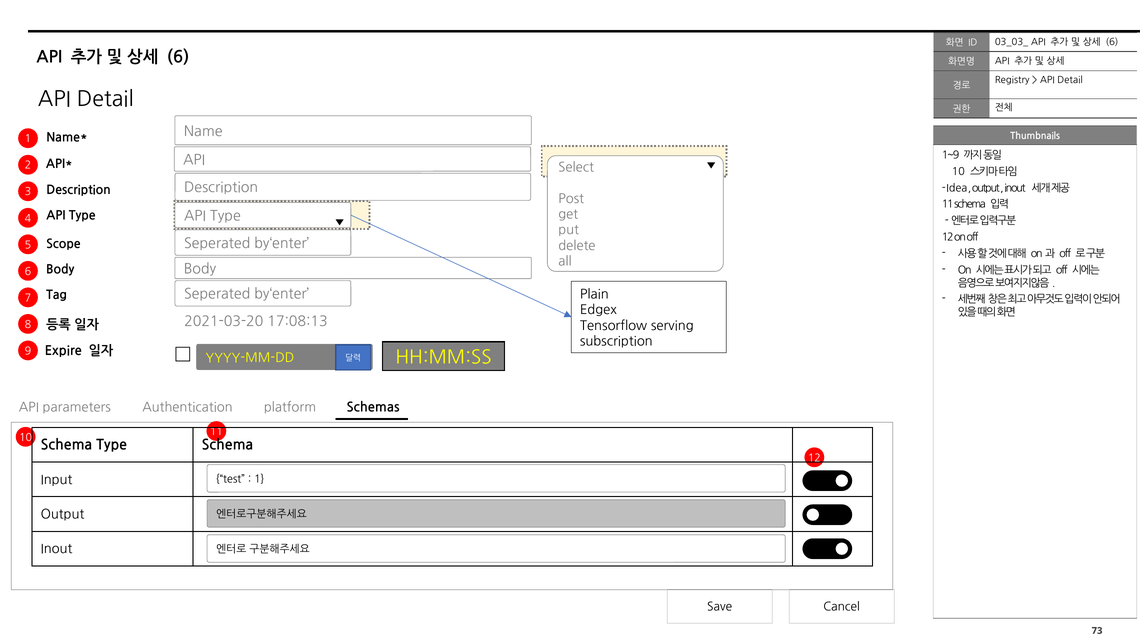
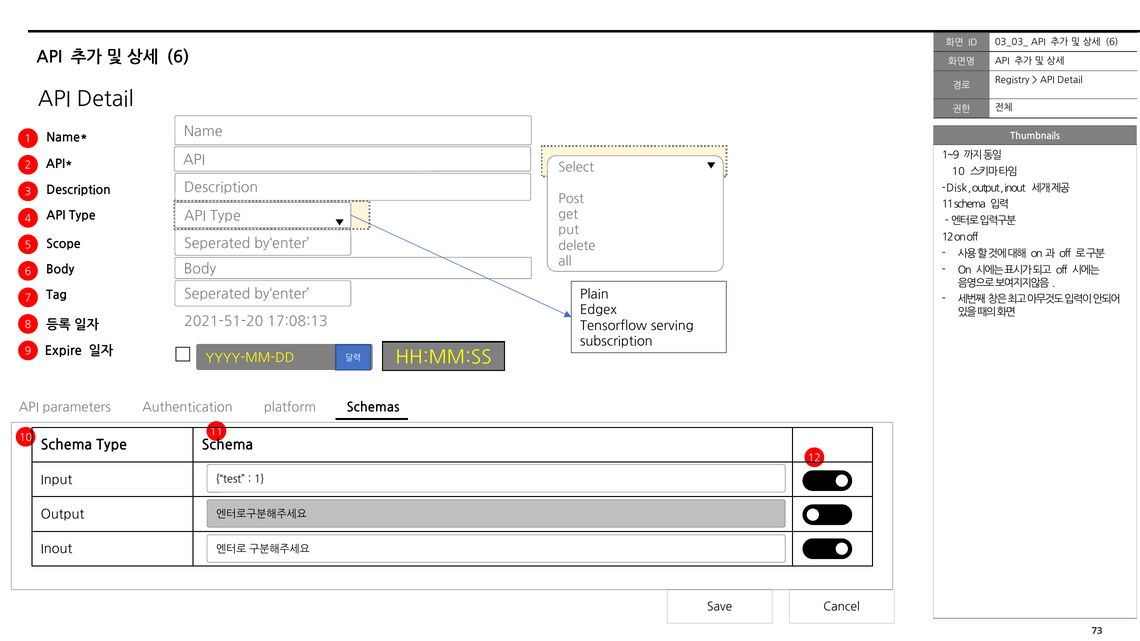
Idea: Idea -> Disk (957, 188)
2021-03-20: 2021-03-20 -> 2021-51-20 (224, 322)
